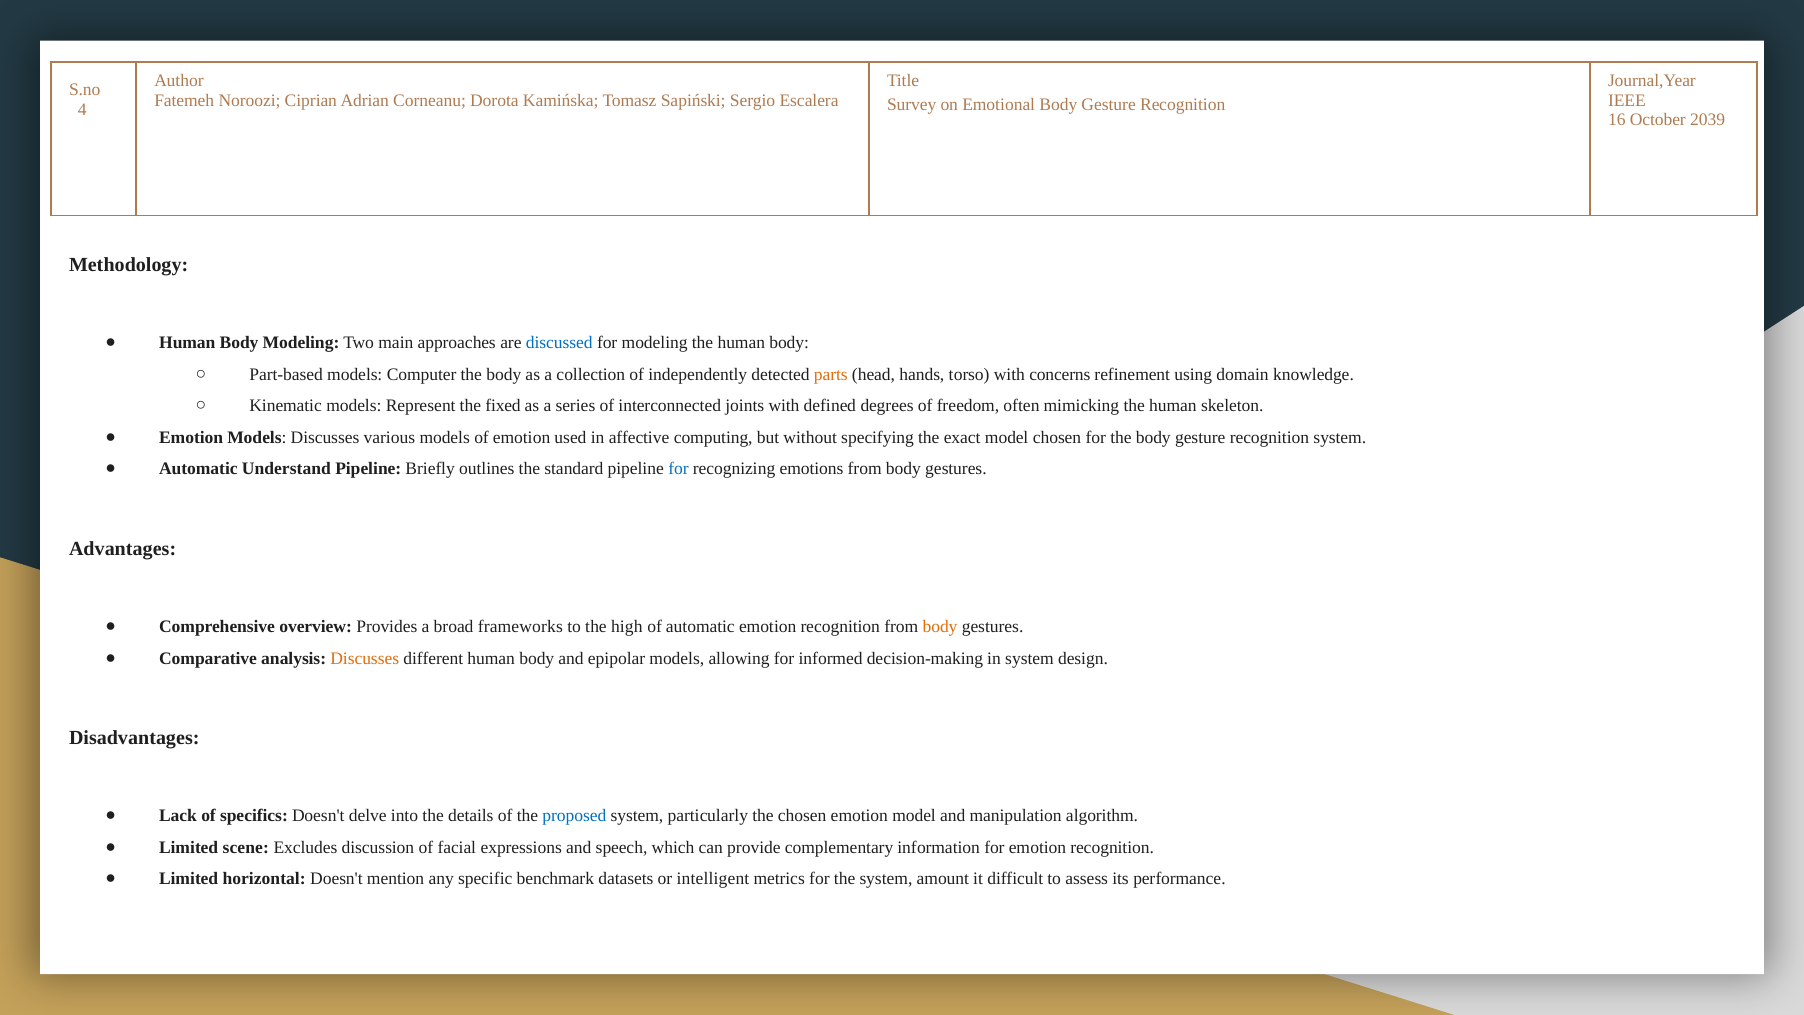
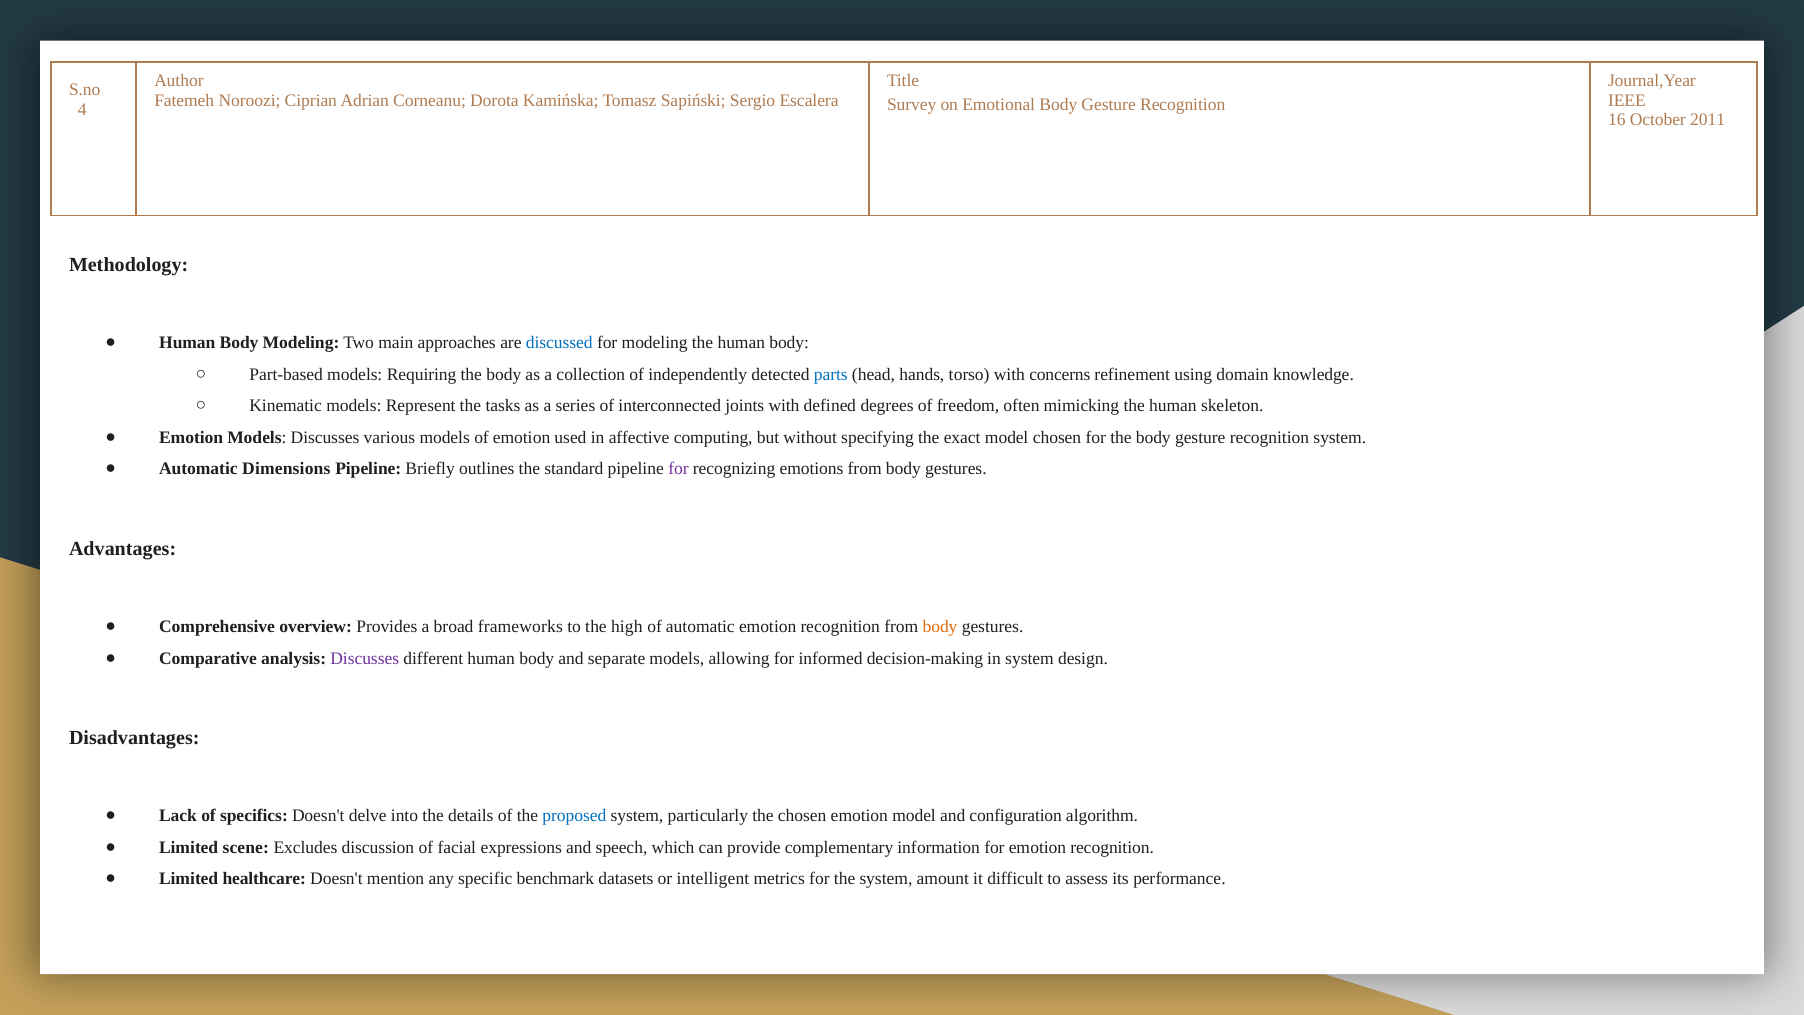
2039: 2039 -> 2011 (1708, 120)
Computer: Computer -> Requiring (422, 374)
parts colour: orange -> blue (831, 374)
fixed: fixed -> tasks (503, 406)
Understand: Understand -> Dimensions (286, 469)
for colour: blue -> purple (678, 469)
Discusses colour: orange -> purple (365, 658)
epipolar: epipolar -> separate (617, 658)
manipulation: manipulation -> configuration (1016, 816)
horizontal: horizontal -> healthcare (264, 879)
